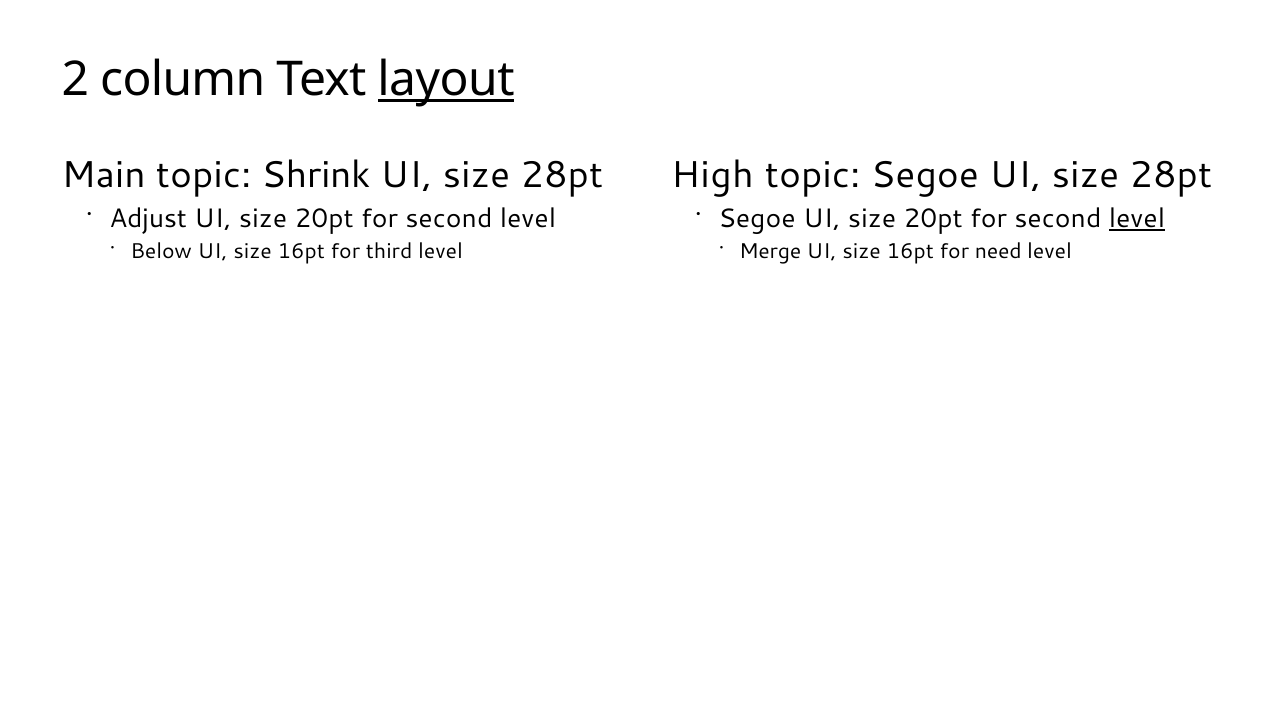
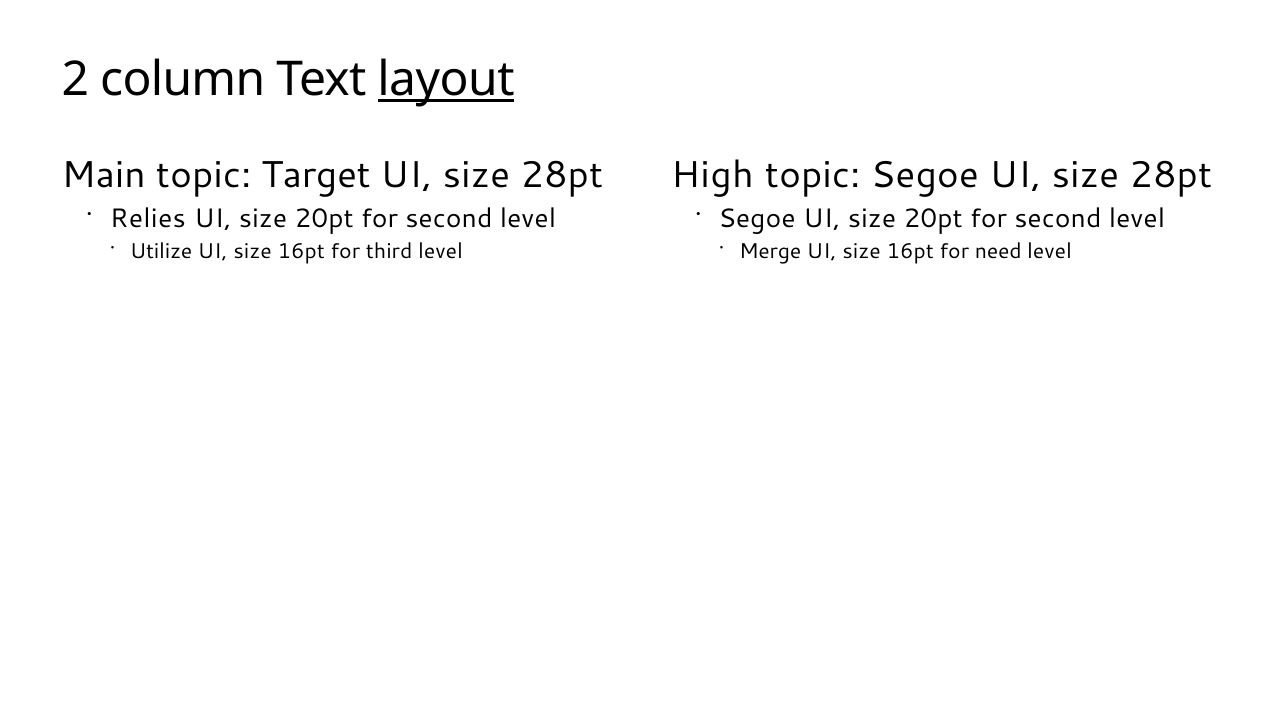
Shrink: Shrink -> Target (316, 176)
Adjust: Adjust -> Relies (148, 219)
level underline: present -> none (1137, 219)
Below: Below -> Utilize (161, 251)
